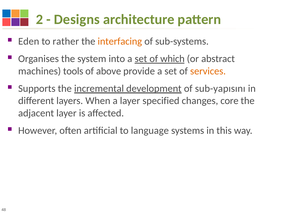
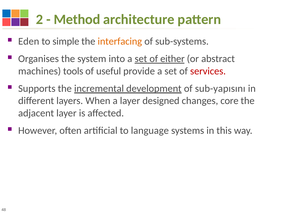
Designs: Designs -> Method (77, 19)
rather: rather -> simple (66, 41)
which: which -> either (172, 59)
above: above -> useful (109, 71)
services colour: orange -> red (208, 71)
specified: specified -> designed (161, 101)
